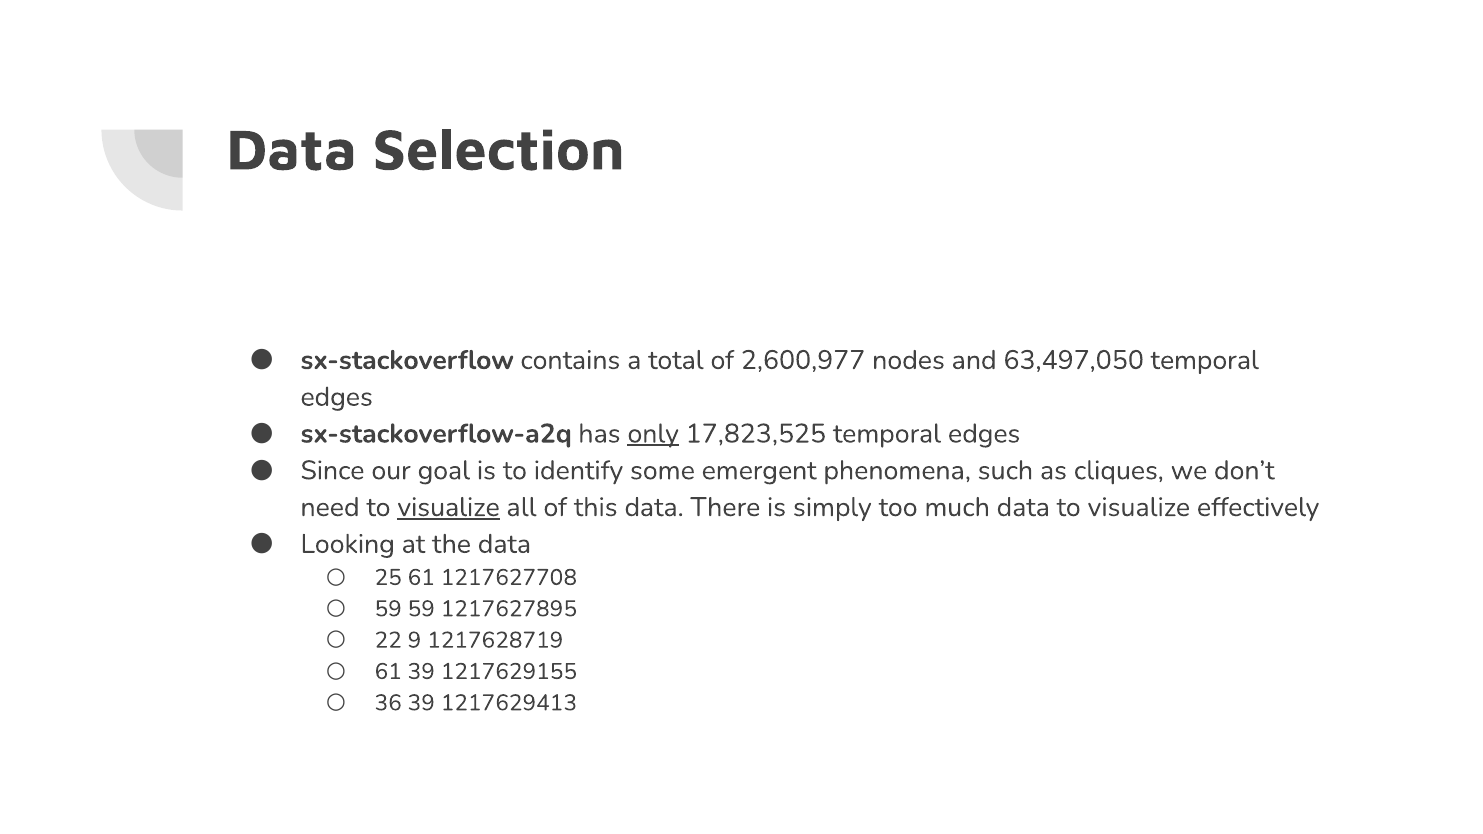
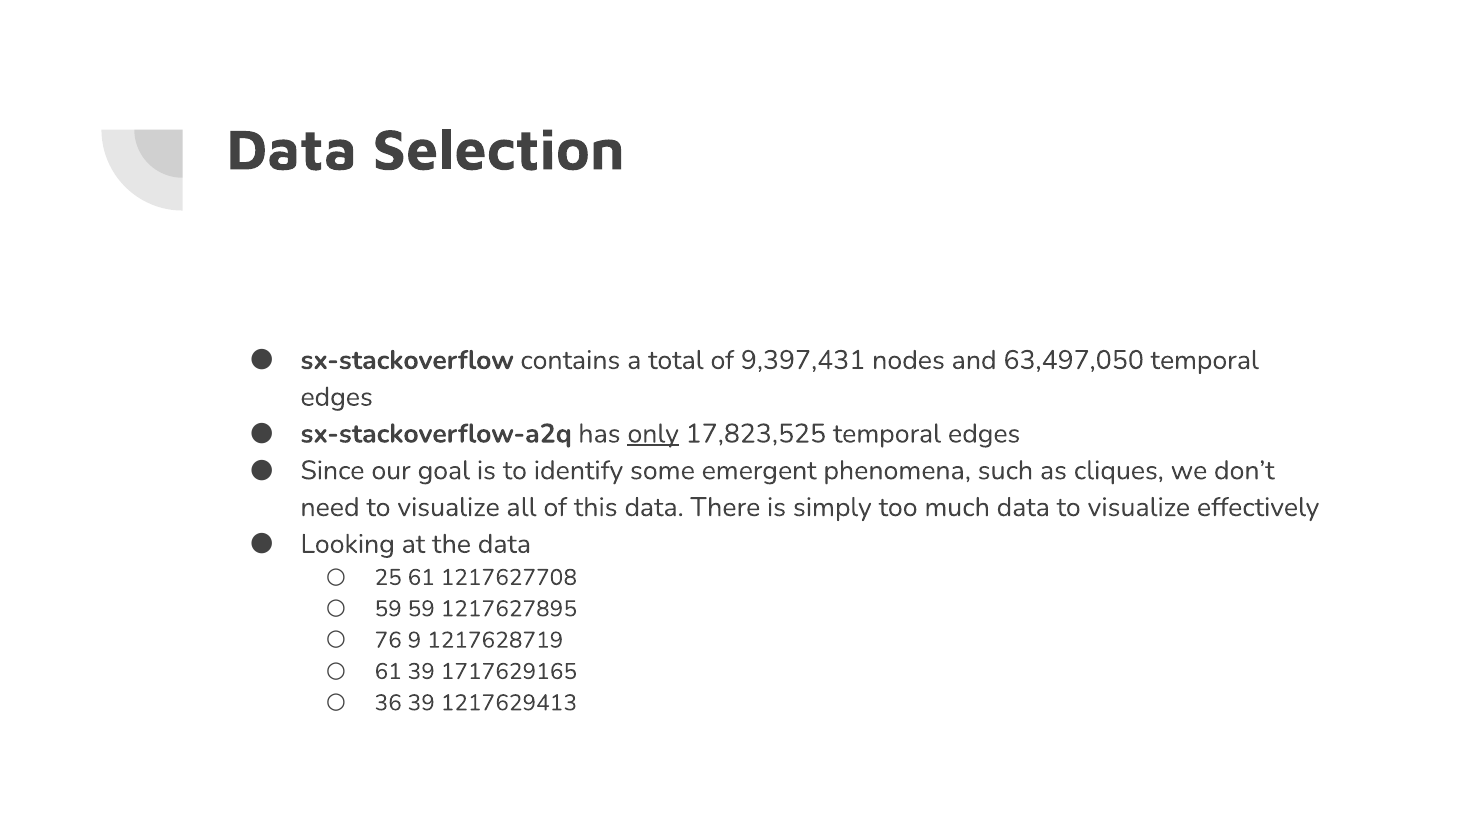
2,600,977: 2,600,977 -> 9,397,431 (803, 360)
visualize underline: present -> none (449, 507)
22: 22 -> 76 (388, 640)
1217629155: 1217629155 -> 1717629165 (509, 672)
